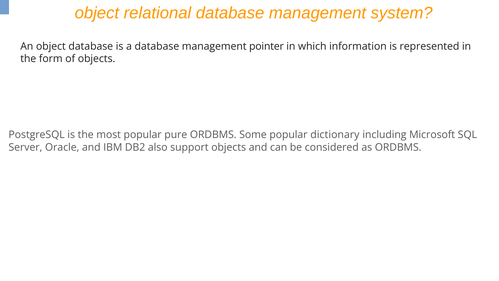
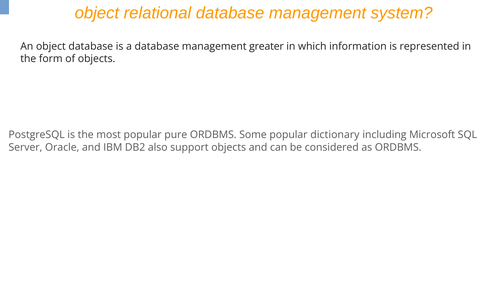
pointer: pointer -> greater (266, 46)
